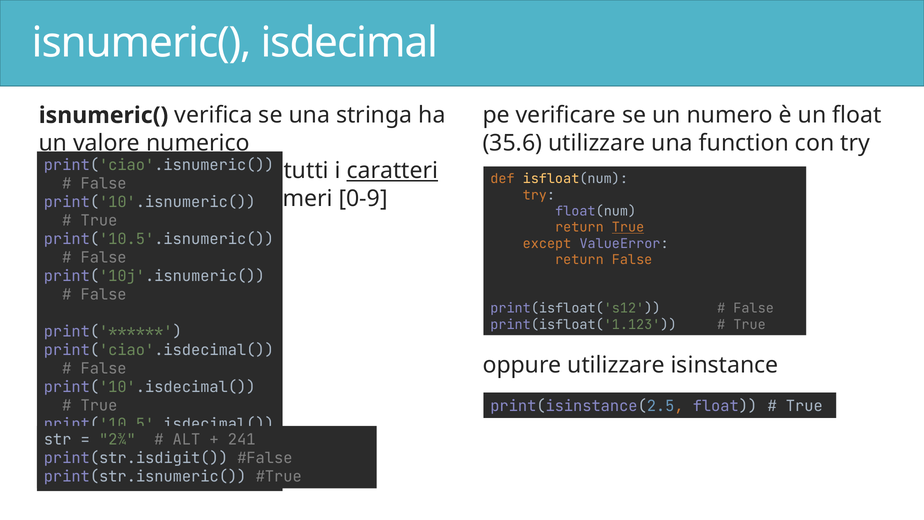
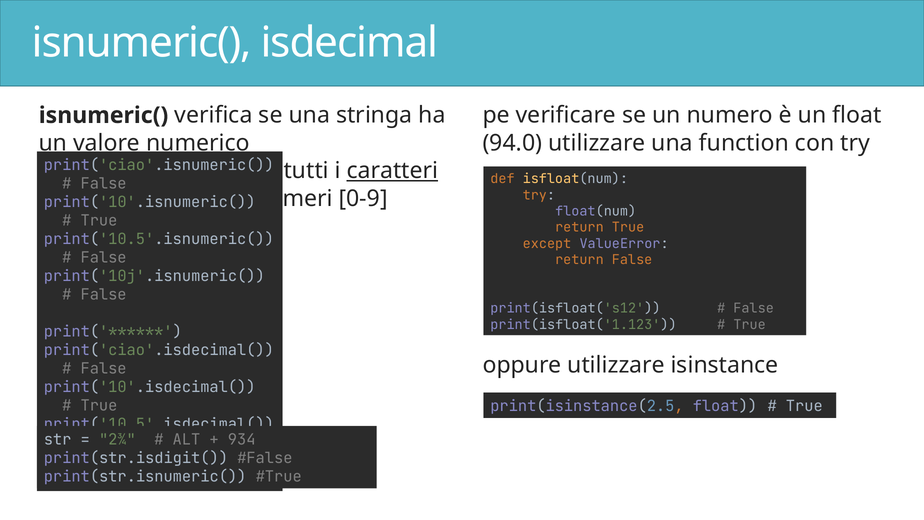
35.6: 35.6 -> 94.0 (512, 143)
True underline: present -> none (628, 227)
241: 241 -> 934 (242, 440)
